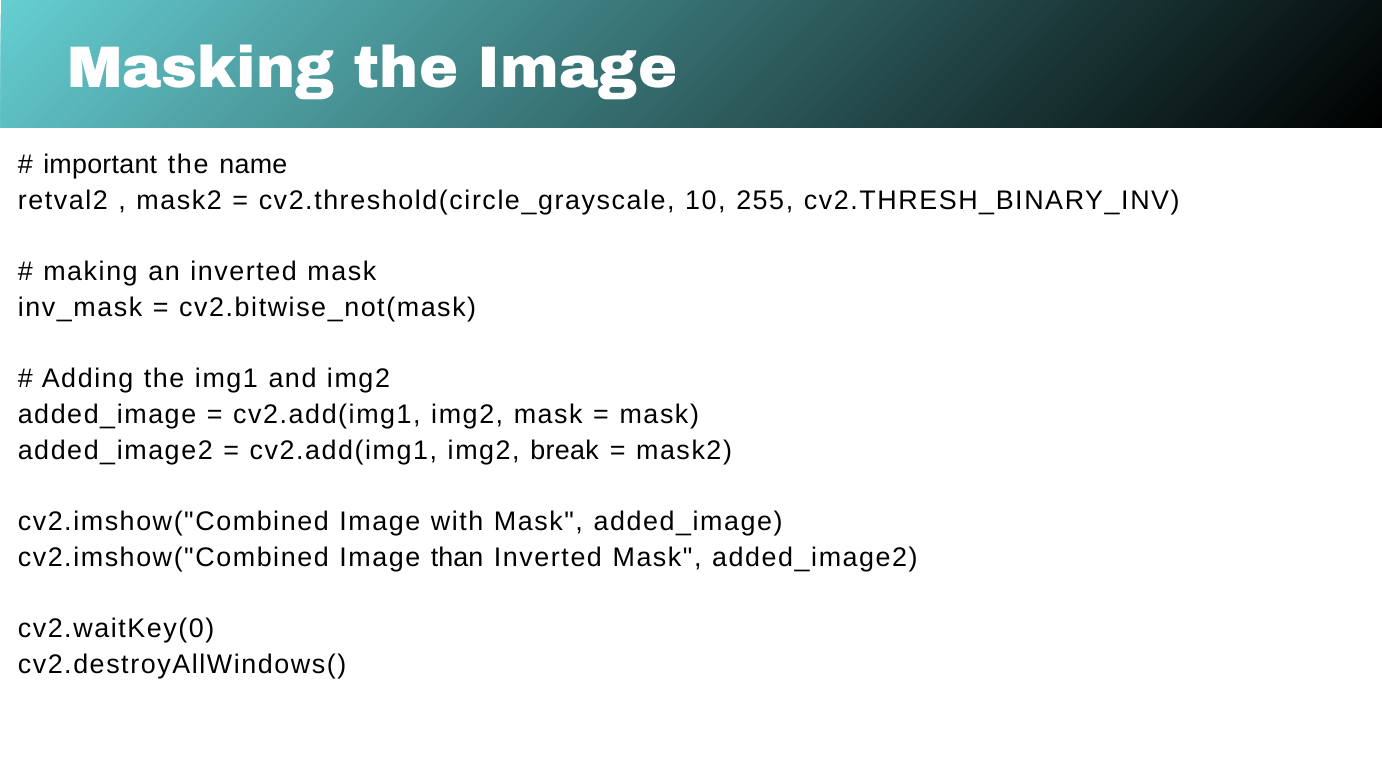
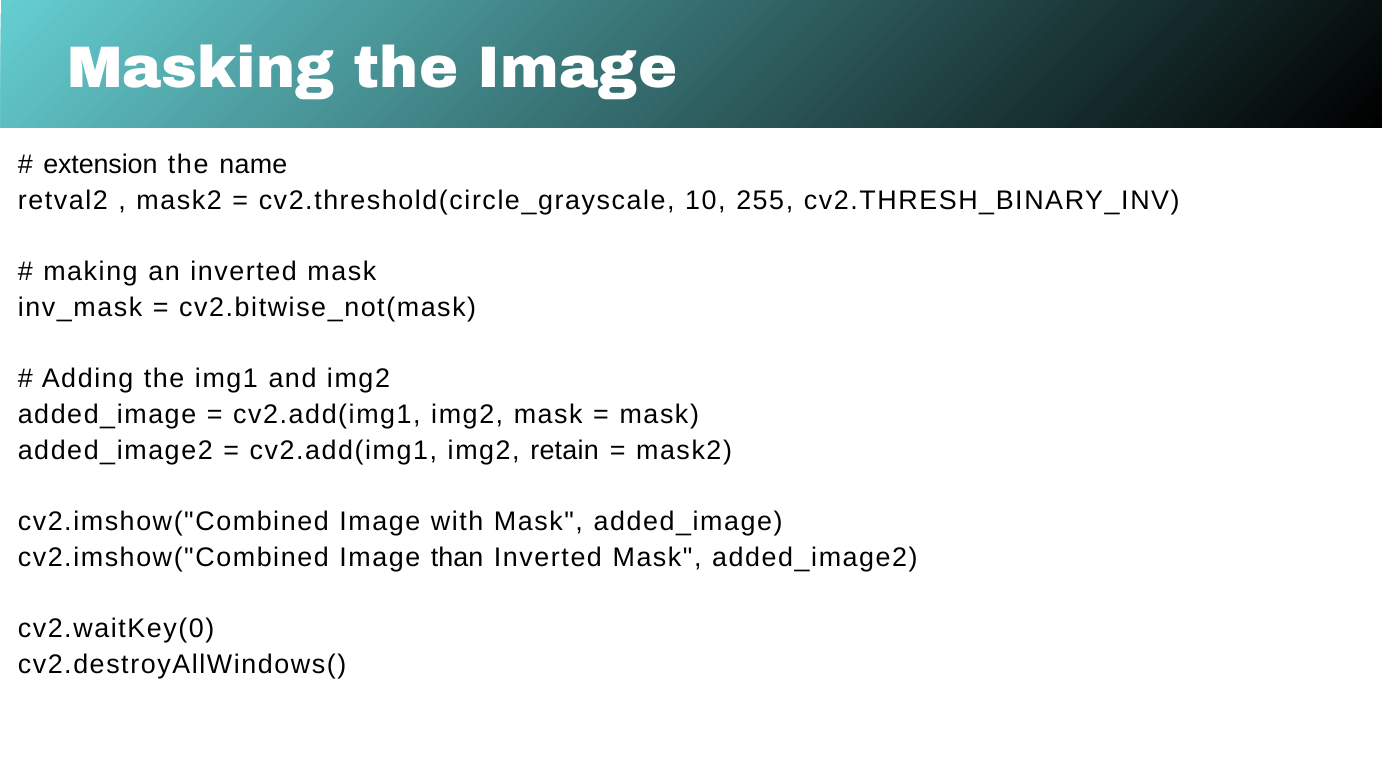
important: important -> extension (100, 165)
break: break -> retain (565, 450)
